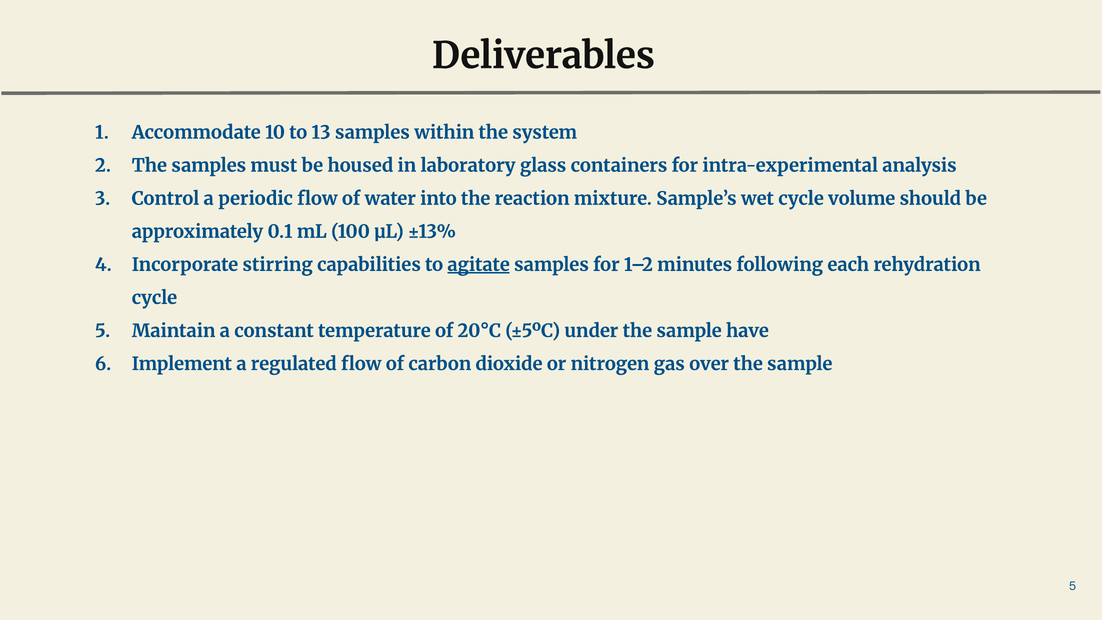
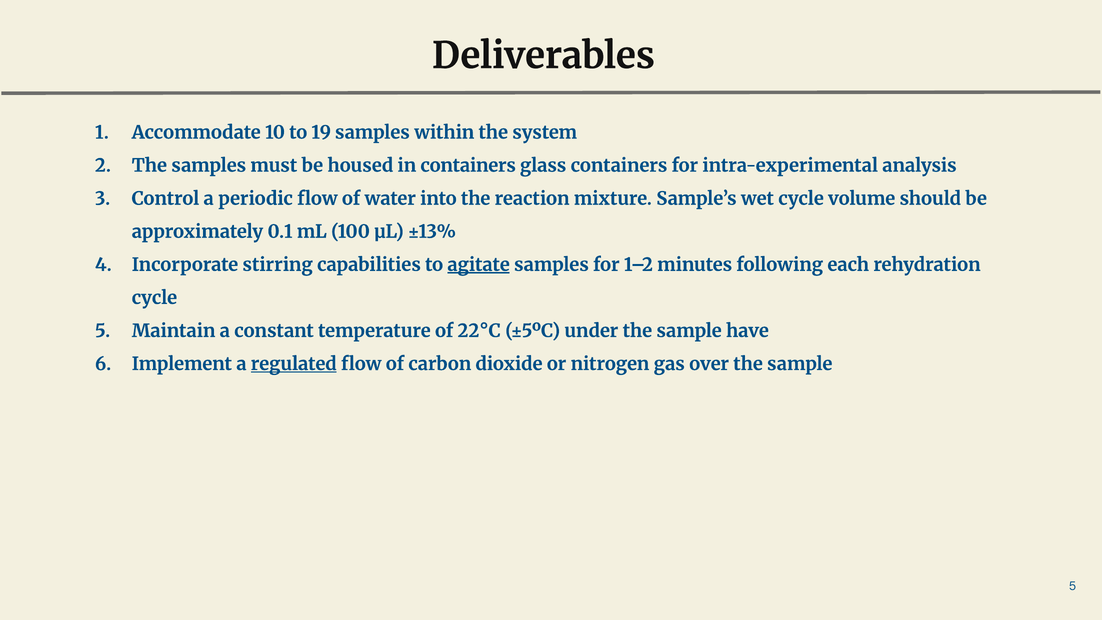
13: 13 -> 19 (321, 133)
in laboratory: laboratory -> containers (468, 166)
20°C: 20°C -> 22°C (479, 331)
regulated underline: none -> present (294, 364)
